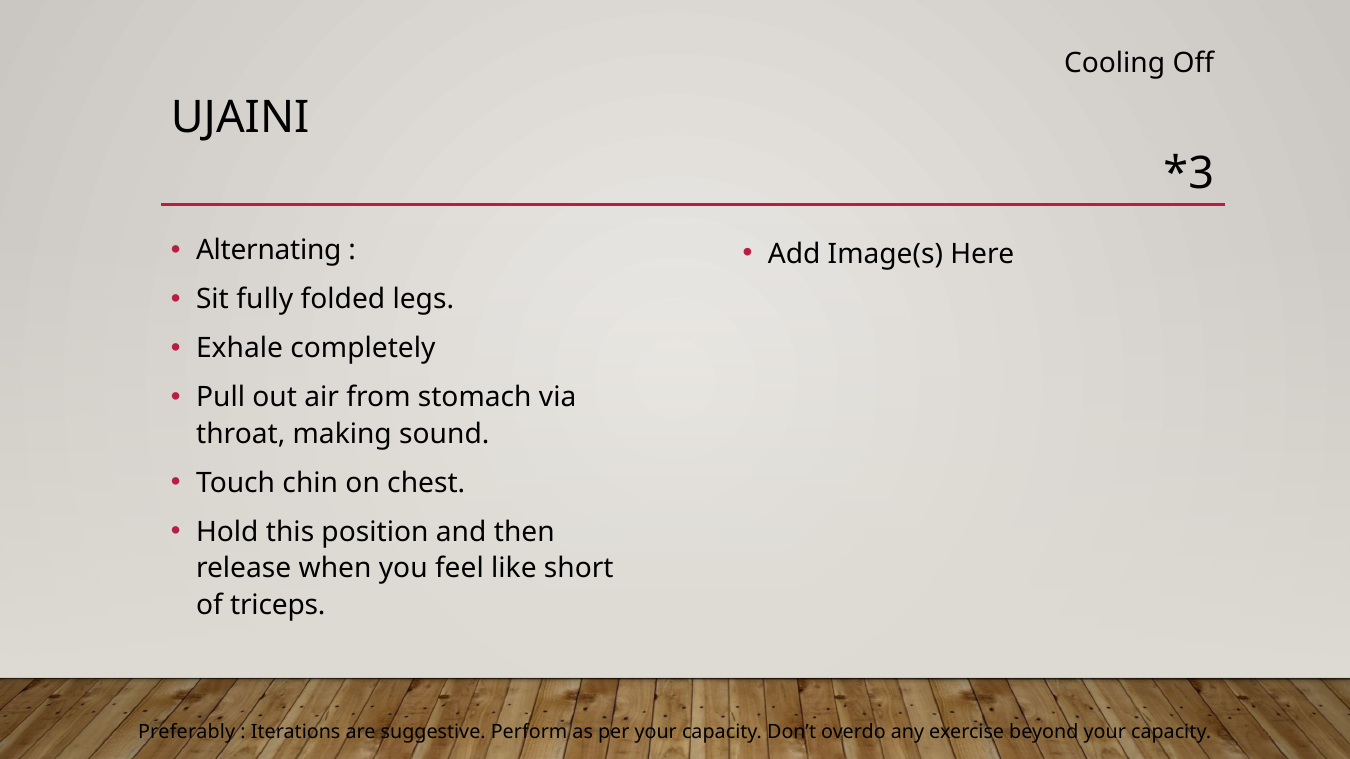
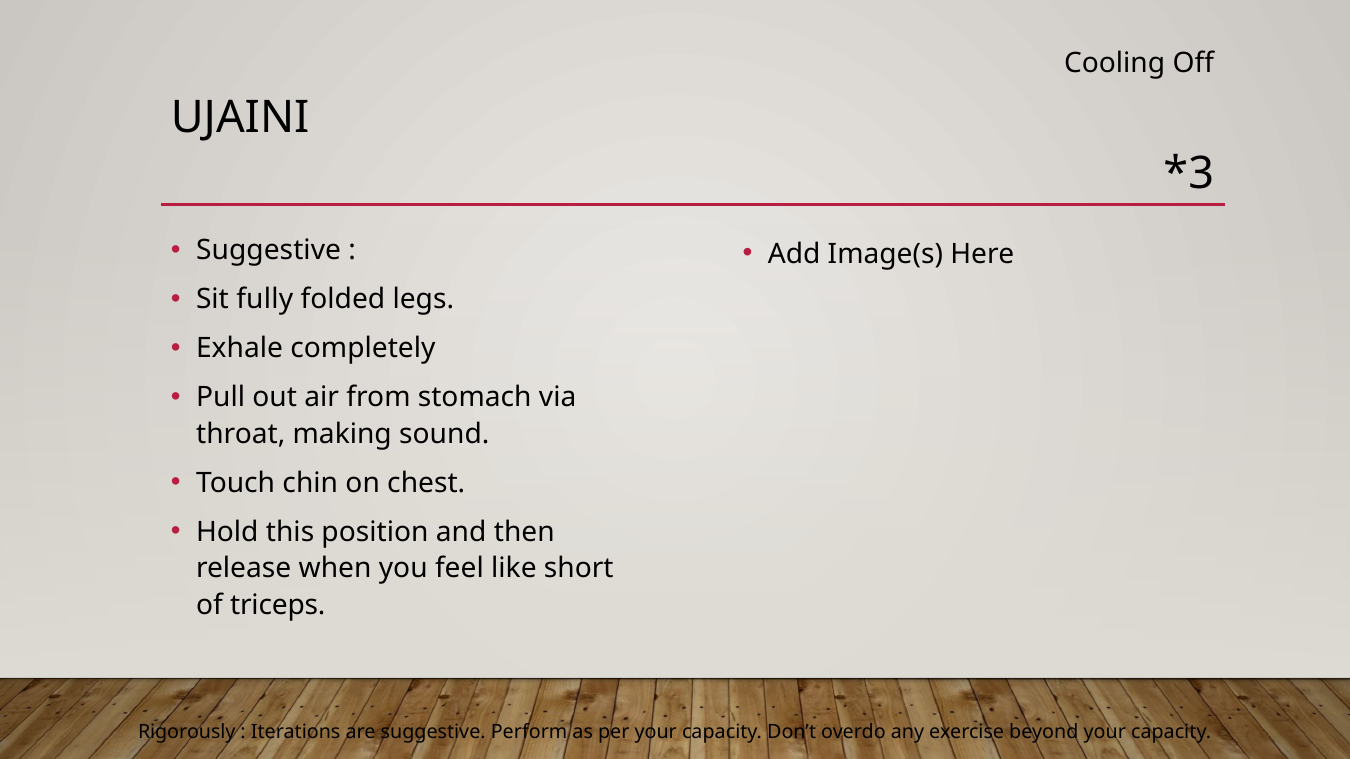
Alternating: Alternating -> Suggestive (269, 251)
Preferably: Preferably -> Rigorously (187, 732)
